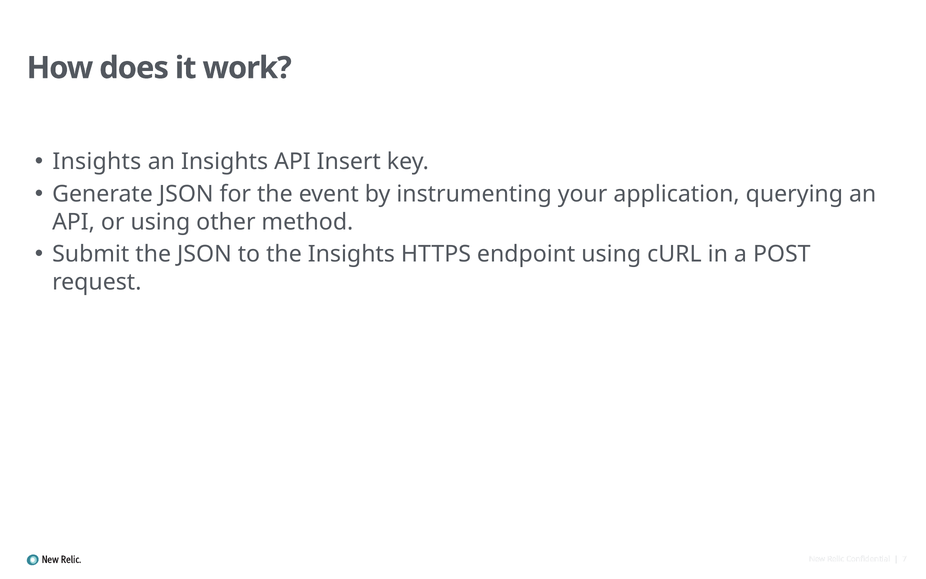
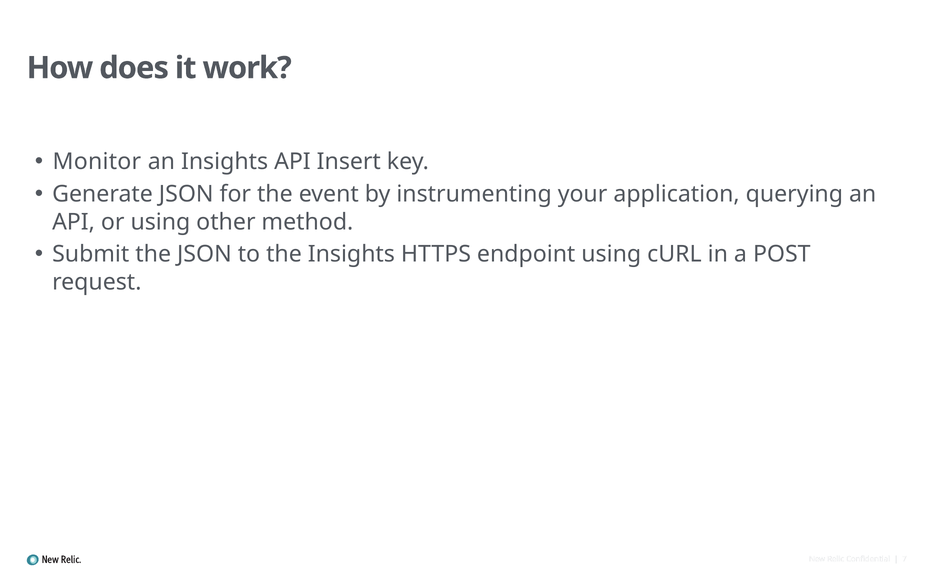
Insights: Insights -> Monitor (97, 162)
